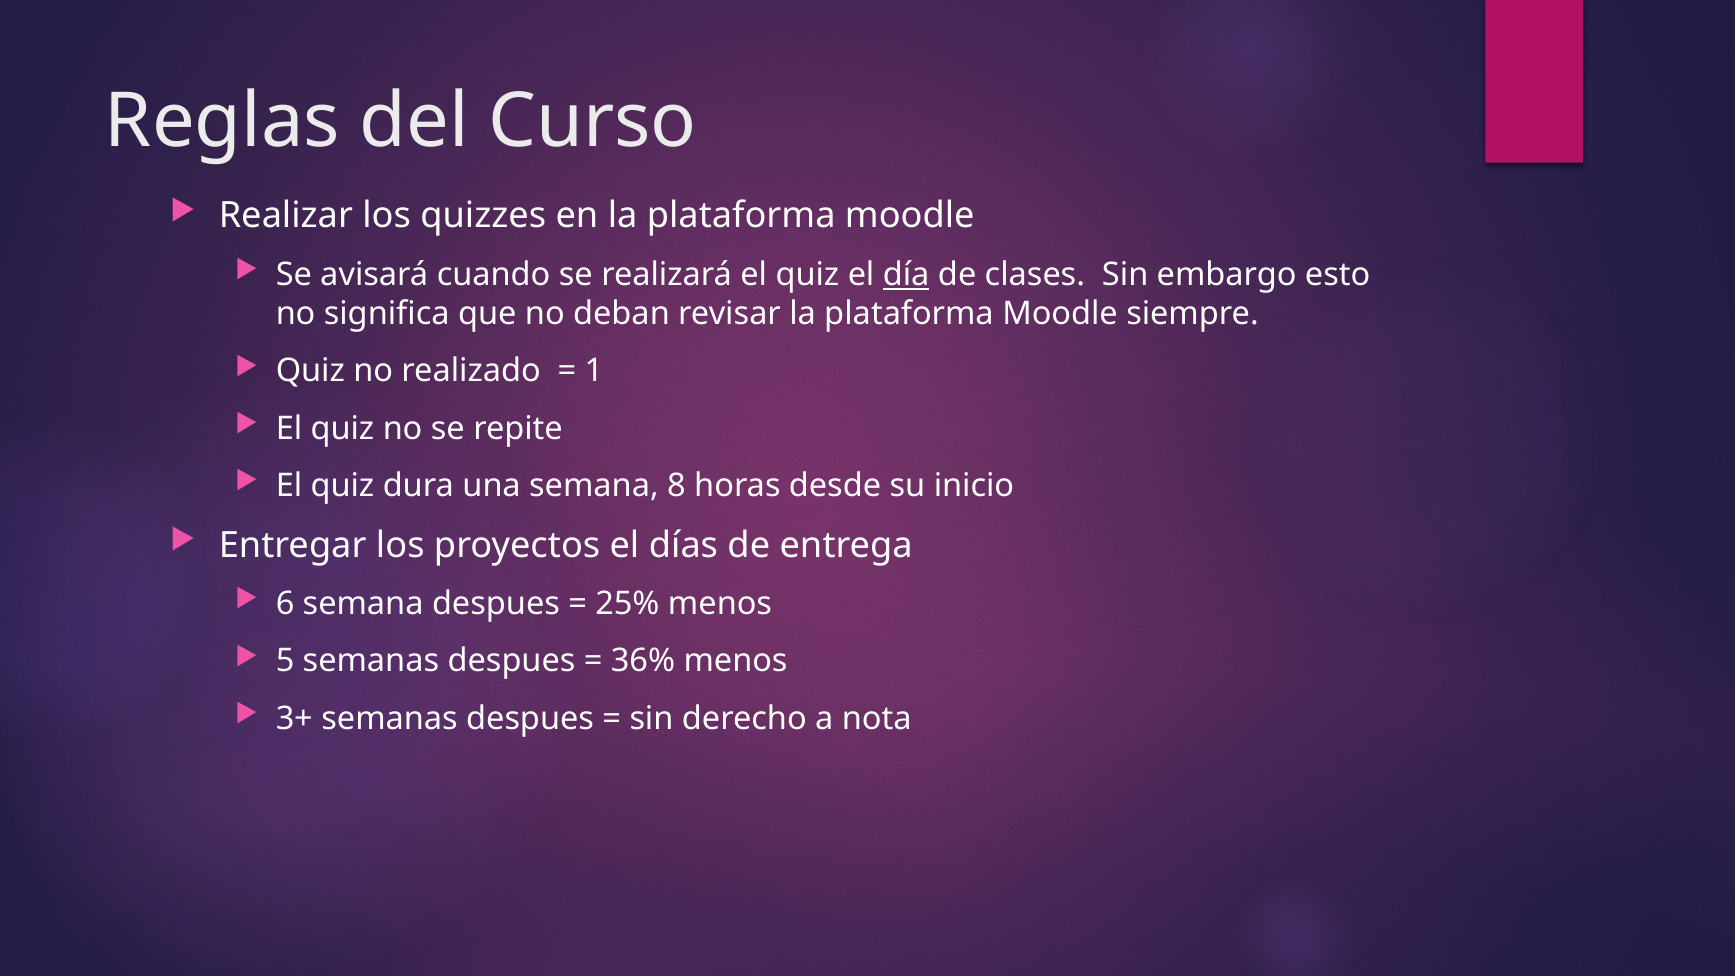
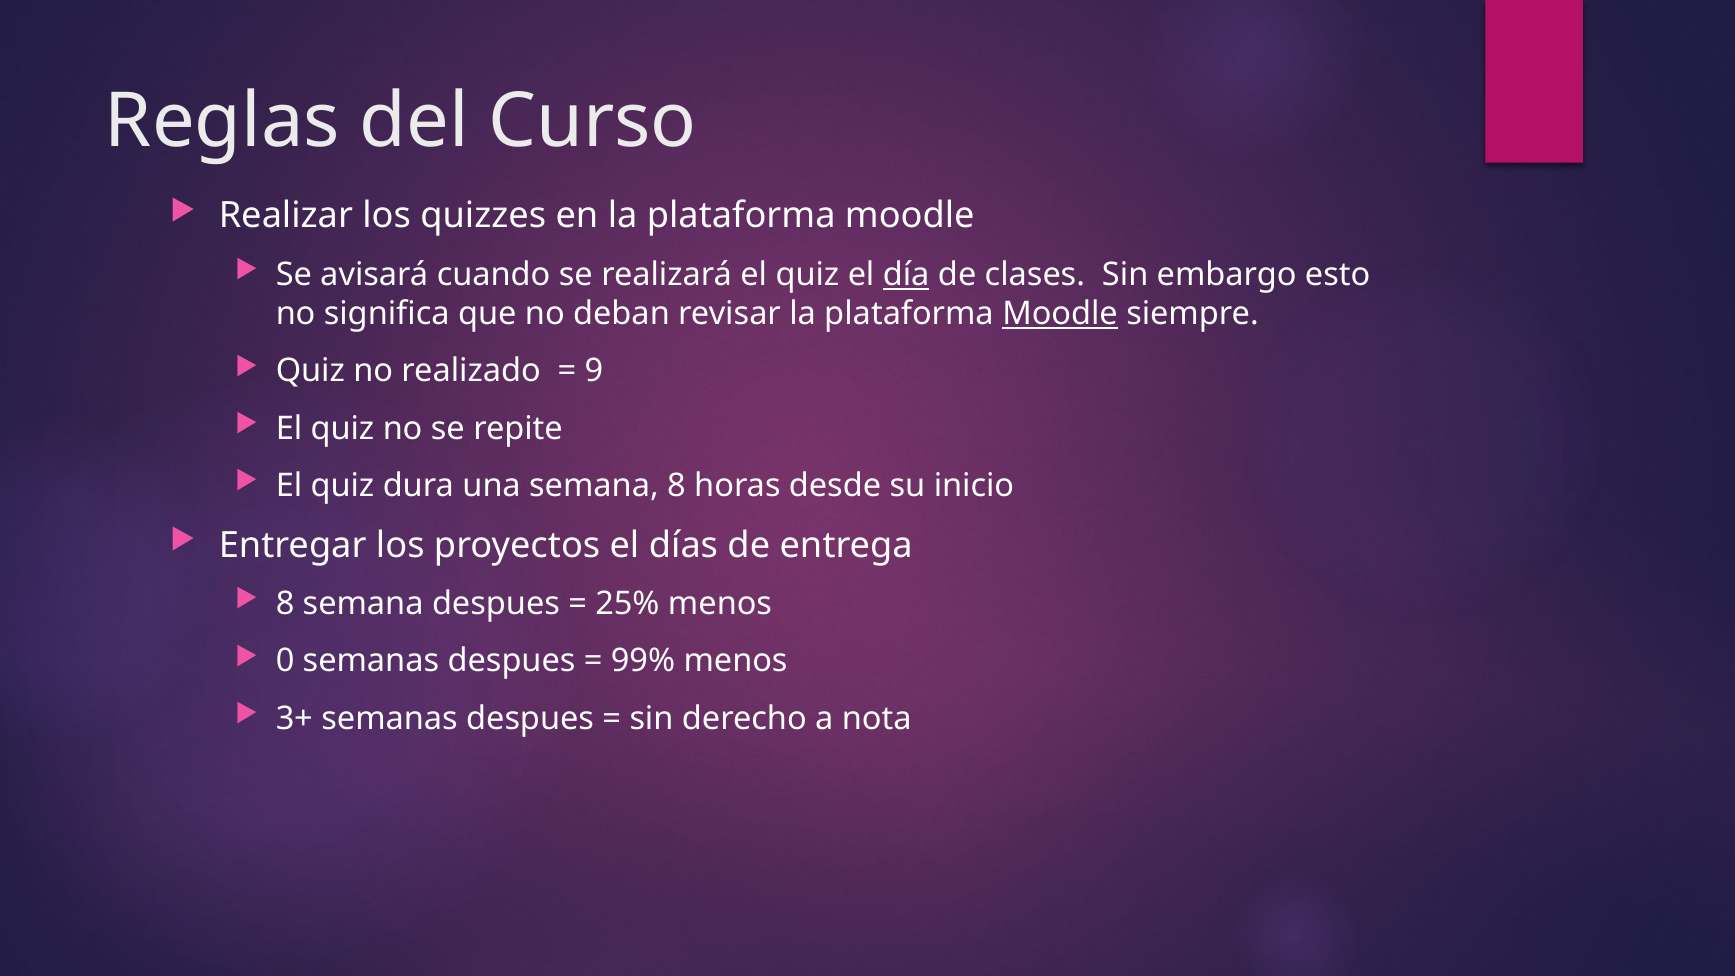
Moodle underline: none -> present (1060, 314)
1: 1 -> 9 (594, 371)
6: 6 -> 8 (285, 604)
5: 5 -> 0 (285, 661)
36%: 36% -> 99% (643, 661)
